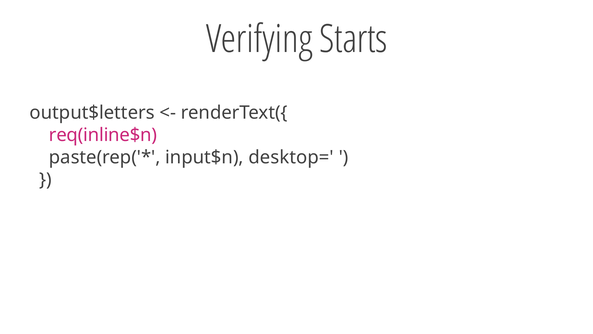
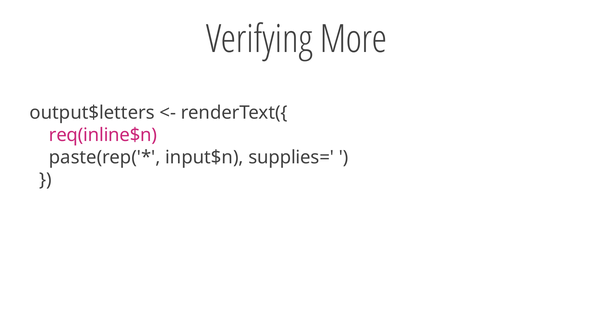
Starts: Starts -> More (353, 39)
desktop=: desktop= -> supplies= (291, 157)
